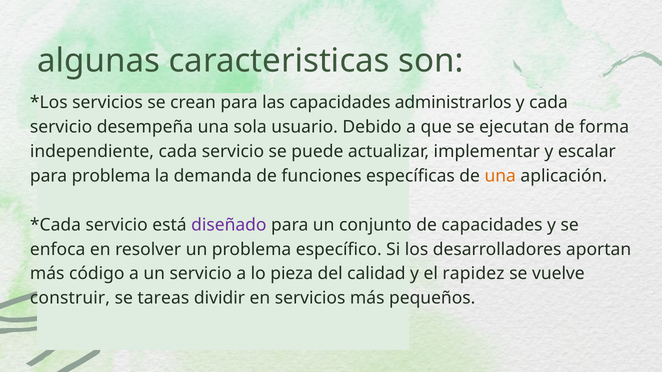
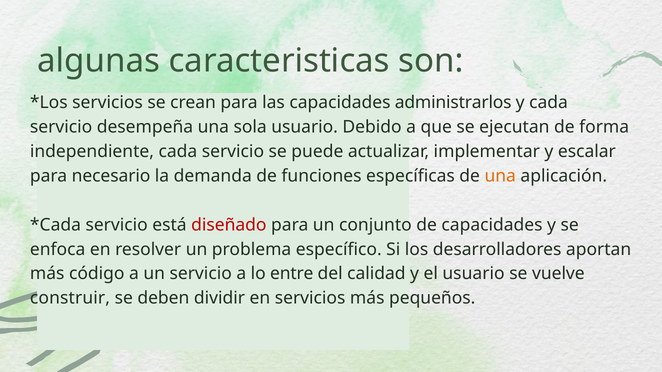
para problema: problema -> necesario (111, 176)
diseñado colour: purple -> red (229, 225)
pieza: pieza -> entre (292, 274)
el rapidez: rapidez -> usuario (474, 274)
tareas: tareas -> deben (163, 298)
